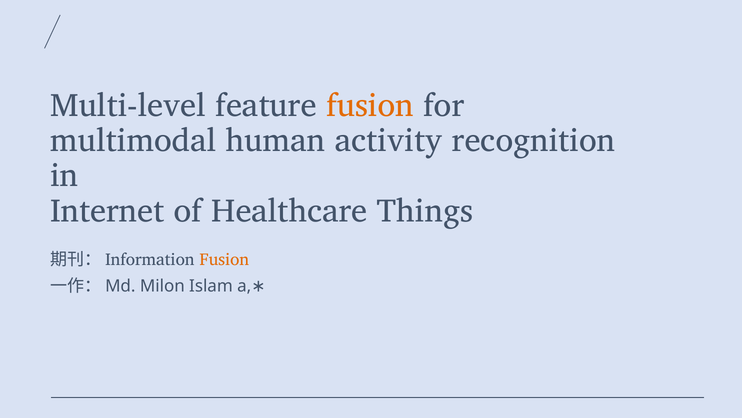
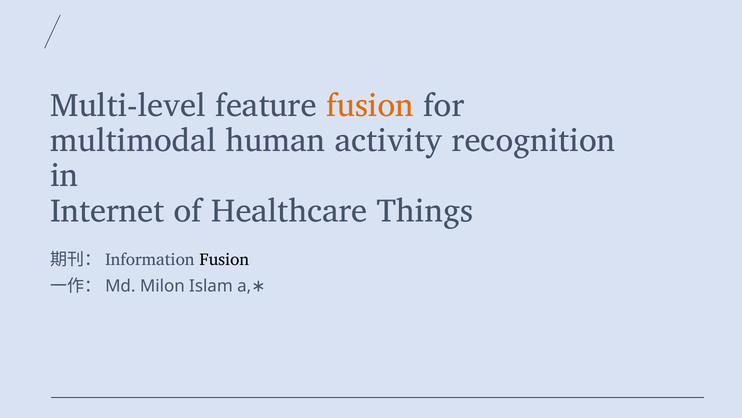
Fusion colour: orange -> black (224, 259)
